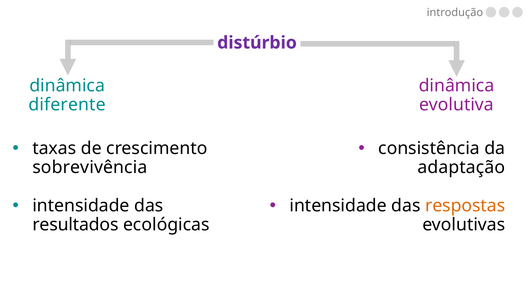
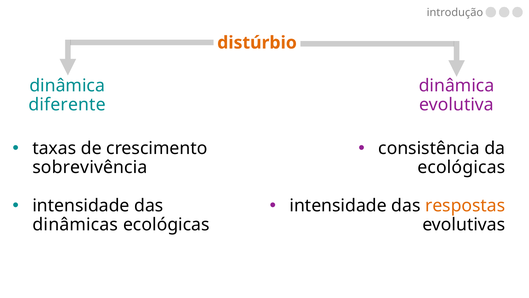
distúrbio colour: purple -> orange (257, 43)
adaptação: adaptação -> ecológicas (461, 167)
resultados: resultados -> dinâmicas (75, 224)
